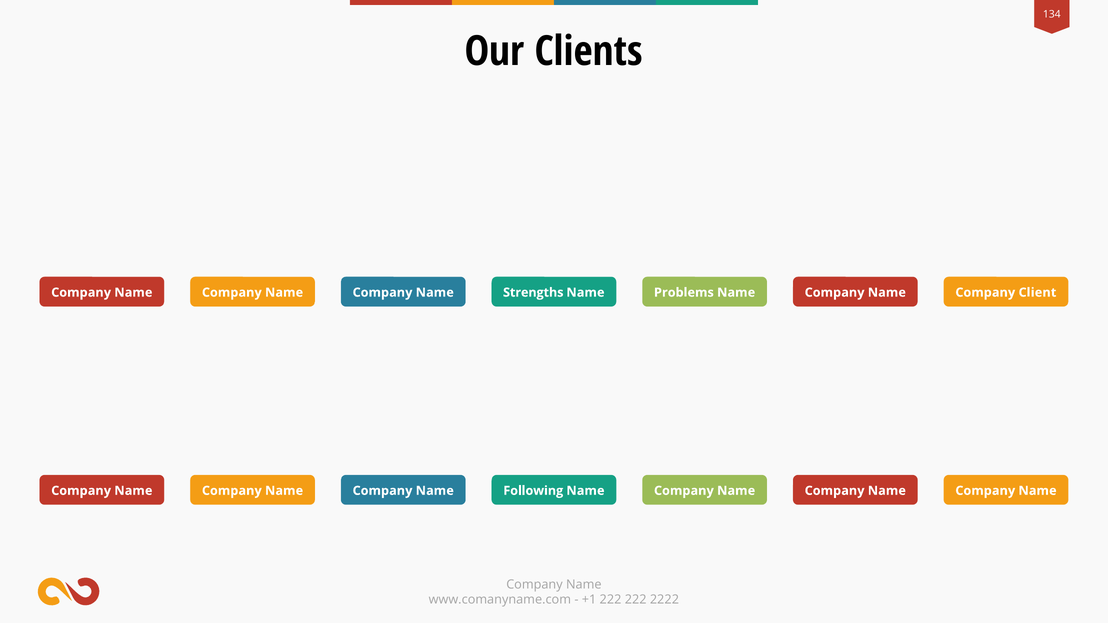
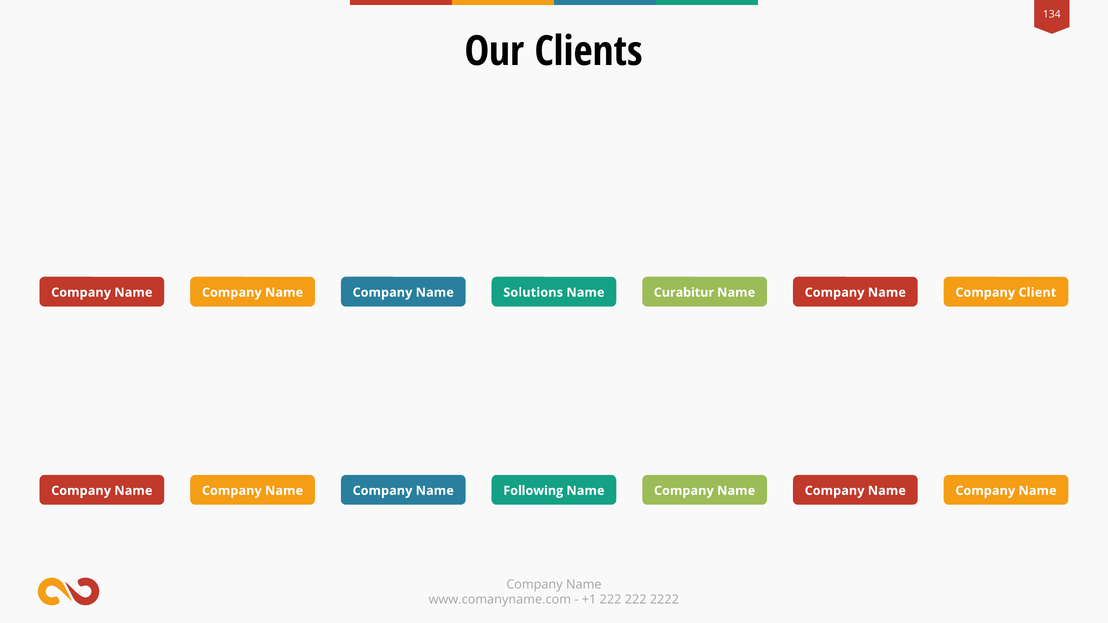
Strengths: Strengths -> Solutions (533, 293)
Problems: Problems -> Curabitur (684, 293)
